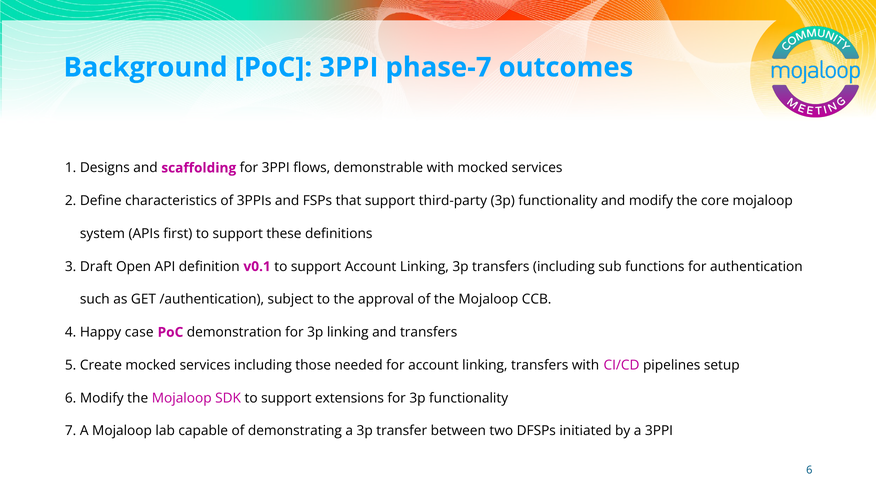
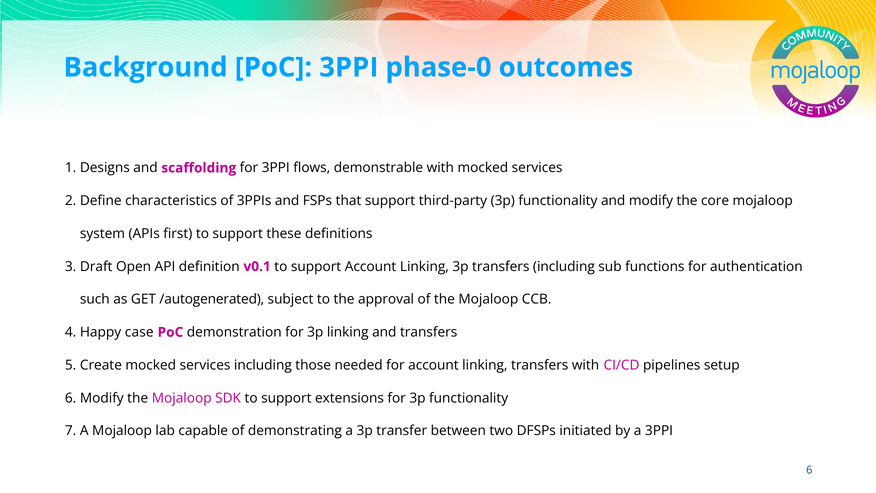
phase-7: phase-7 -> phase-0 (439, 67)
/authentication: /authentication -> /autogenerated (212, 299)
